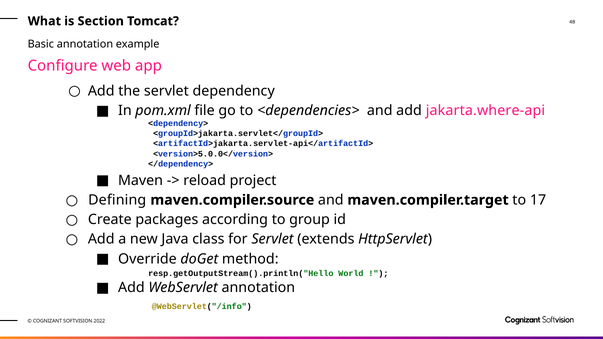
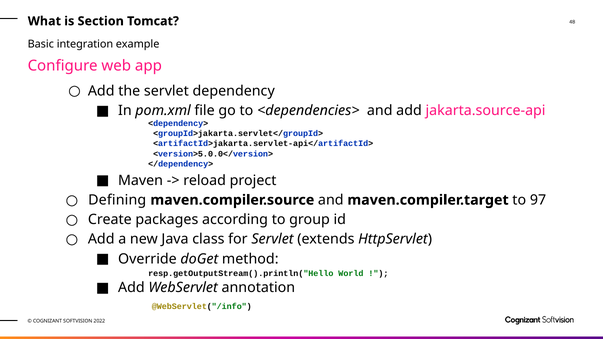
Basic annotation: annotation -> integration (85, 44)
jakarta.where-api: jakarta.where-api -> jakarta.source-api (486, 111)
17: 17 -> 97 (538, 200)
